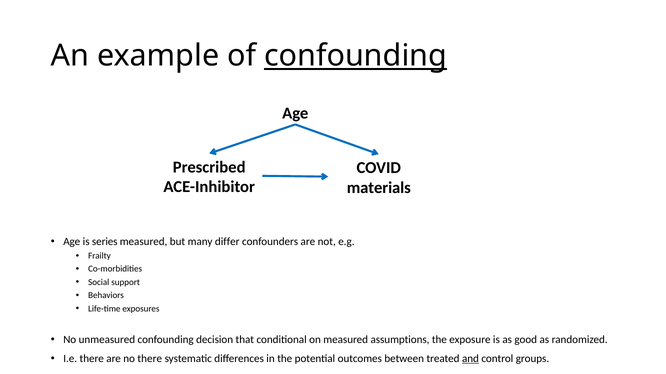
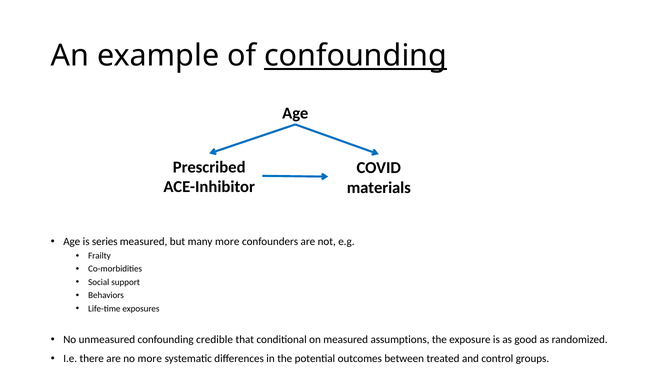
many differ: differ -> more (227, 242)
decision: decision -> credible (215, 340)
no there: there -> more (150, 359)
and underline: present -> none (470, 359)
